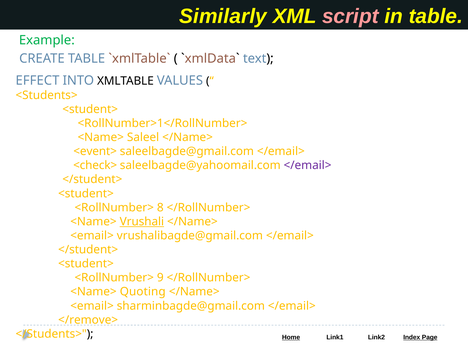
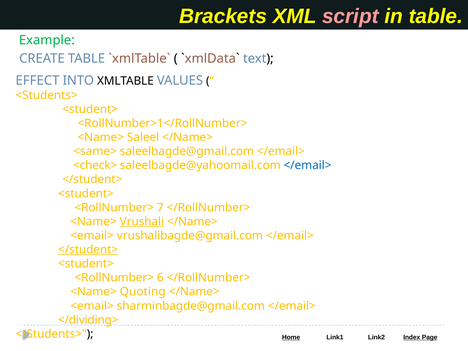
Similarly: Similarly -> Brackets (223, 16)
<event>: <event> -> <same> (95, 151)
</email> colour: purple -> blue (308, 165)
8: 8 -> 7 (160, 208)
</student> underline: none -> present (88, 250)
9: 9 -> 6 (160, 278)
</remove>: </remove> -> </dividing> (88, 320)
